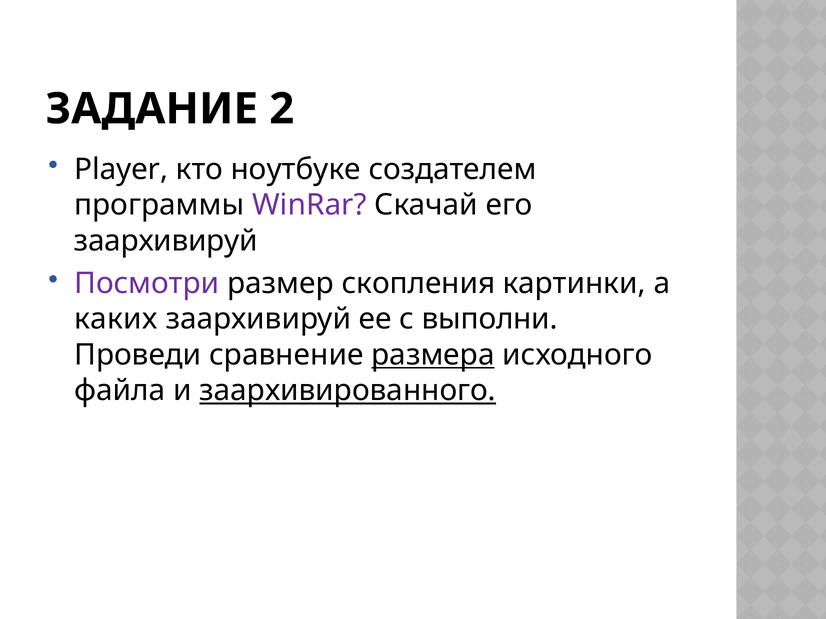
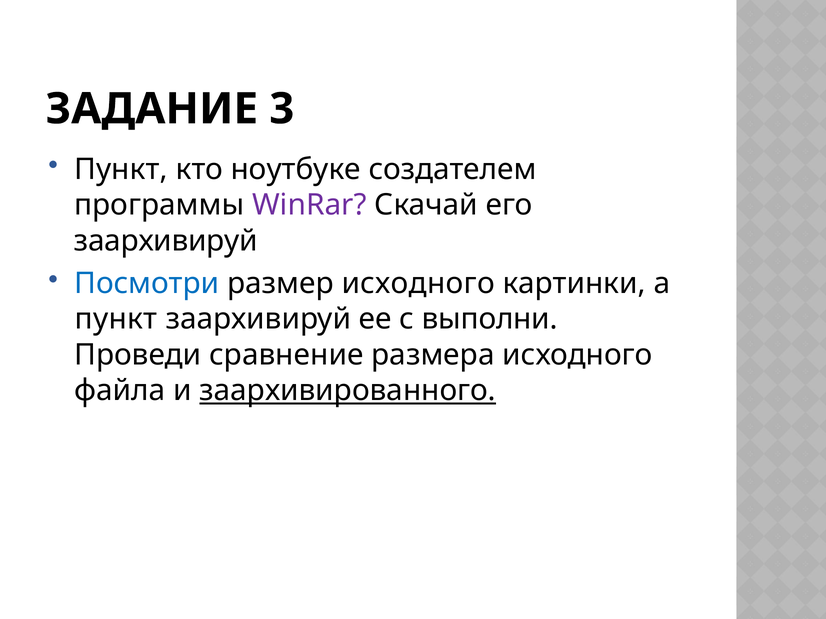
2: 2 -> 3 (282, 109)
Player: Player -> Пункт (121, 169)
Посмотри colour: purple -> blue (147, 284)
размер скопления: скопления -> исходного (418, 284)
каких: каких -> пункт (116, 319)
размера underline: present -> none (433, 355)
